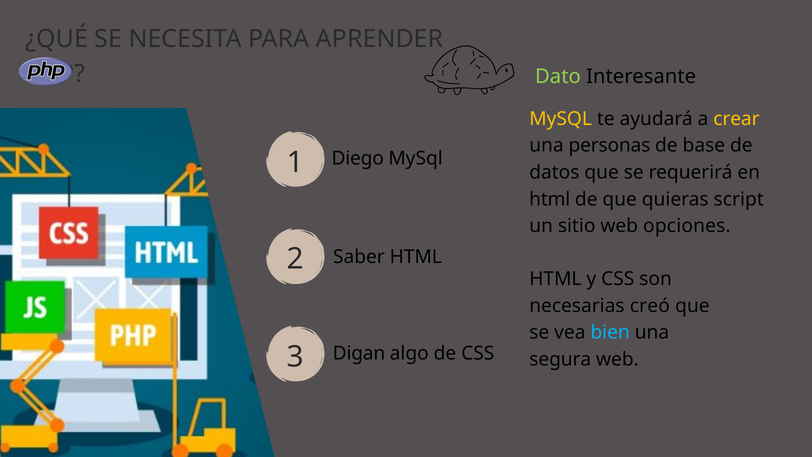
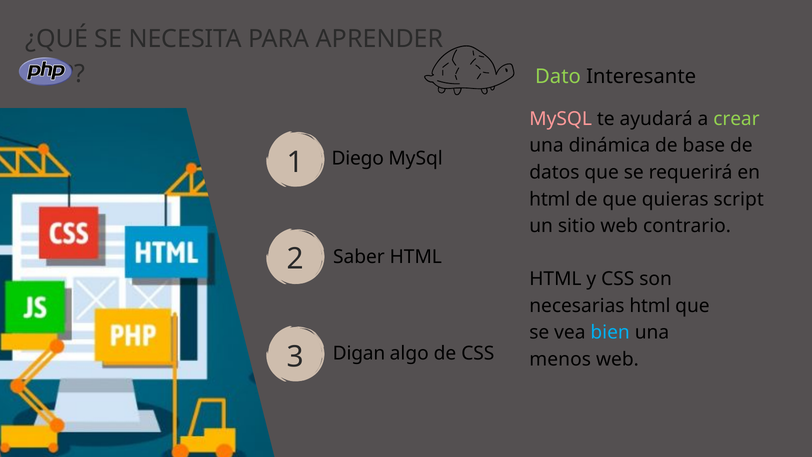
MySQL colour: yellow -> pink (561, 119)
crear colour: yellow -> light green (736, 119)
personas: personas -> dinámica (609, 146)
opciones: opciones -> contrario (687, 226)
necesarias creó: creó -> html (650, 306)
segura: segura -> menos (560, 359)
